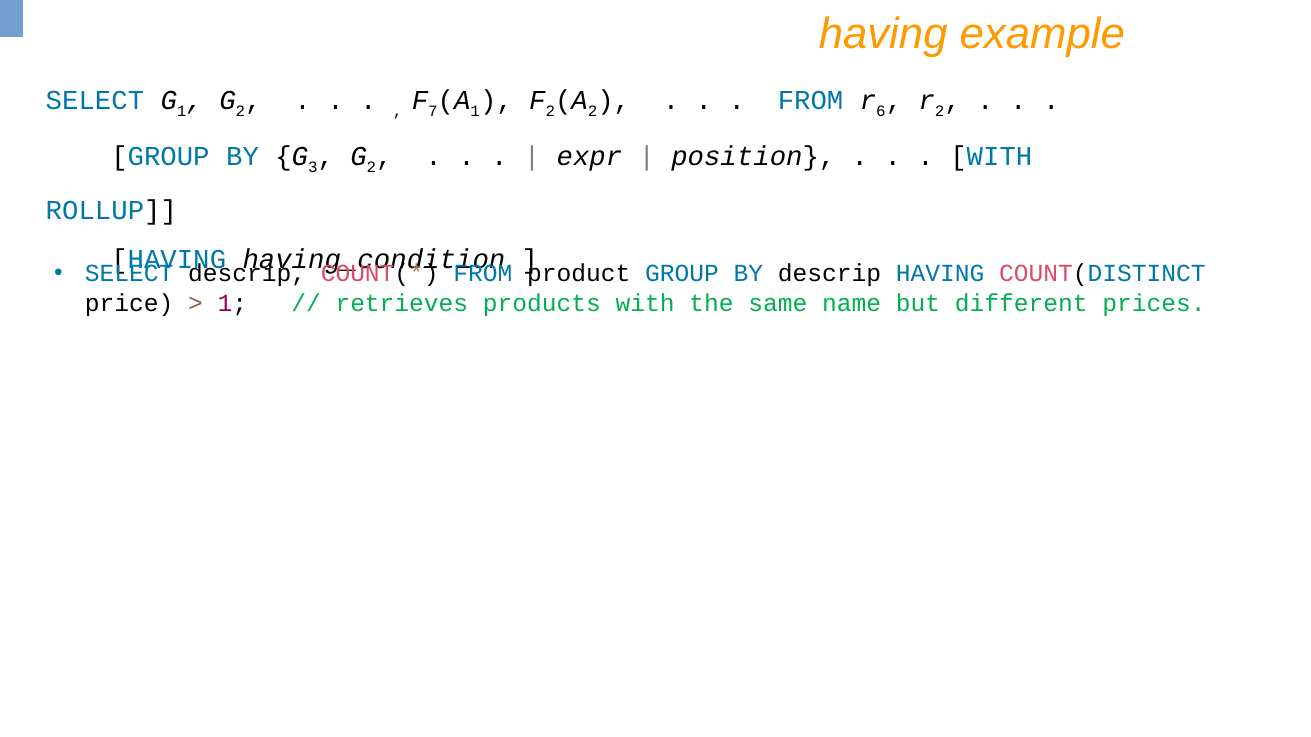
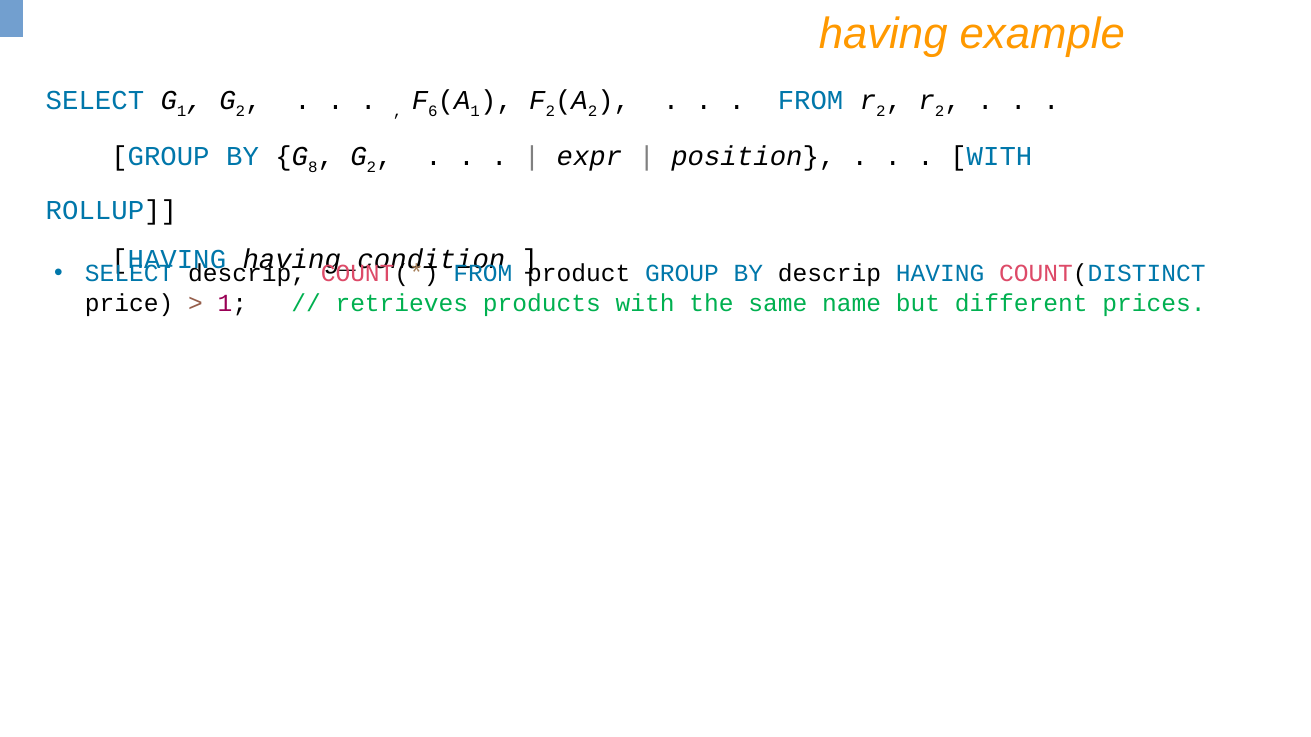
7: 7 -> 6 (433, 111)
6: 6 -> 2 (881, 111)
3: 3 -> 8 (313, 167)
